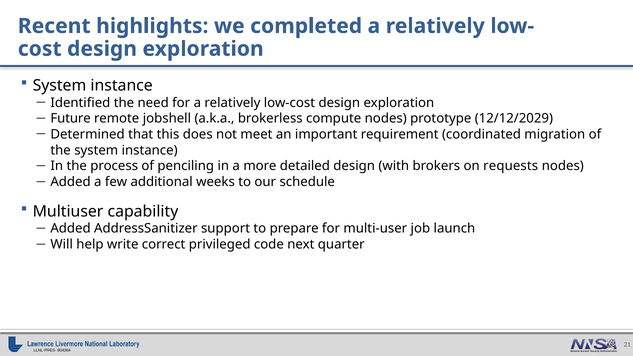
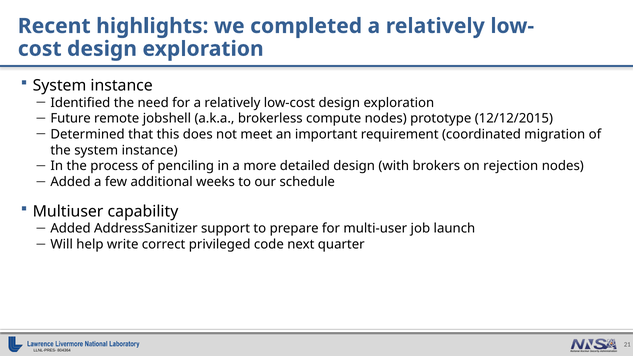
12/12/2029: 12/12/2029 -> 12/12/2015 (514, 119)
requests: requests -> rejection (511, 166)
